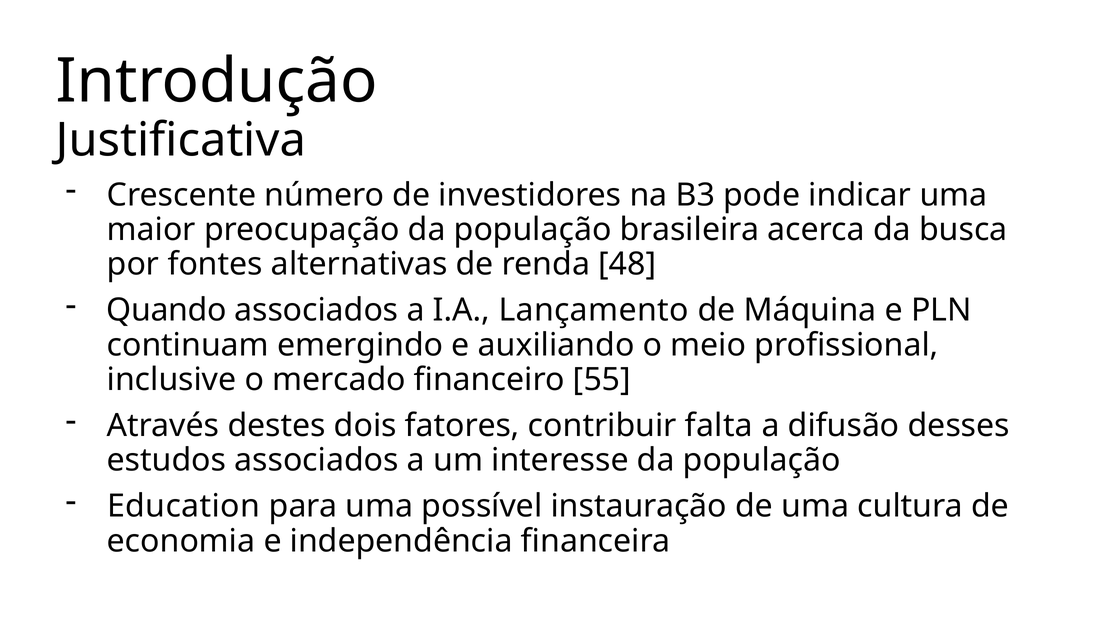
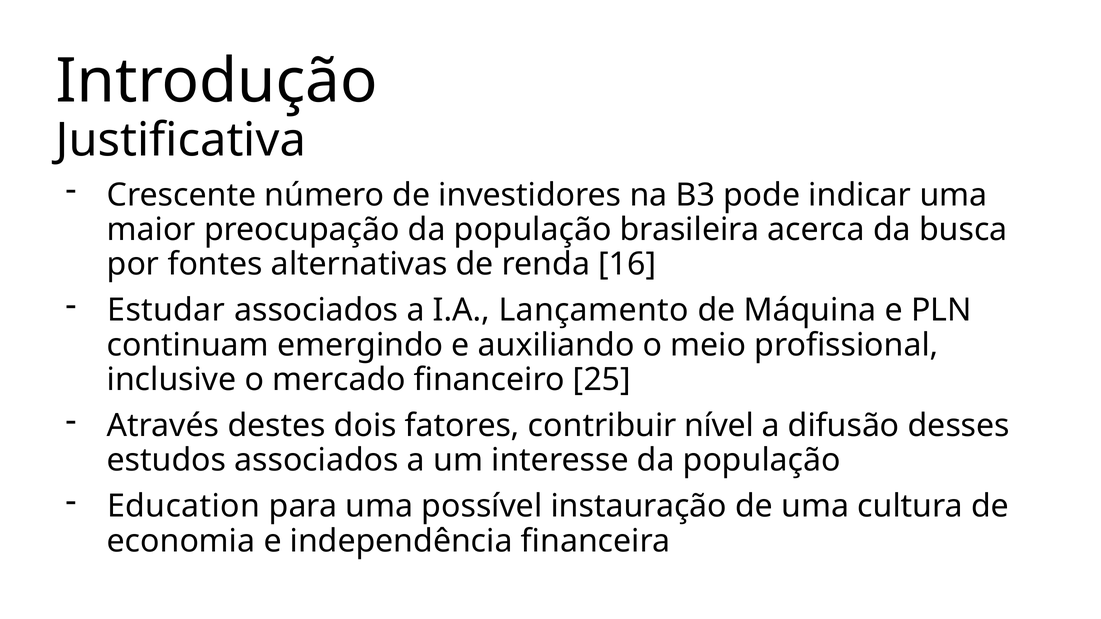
48: 48 -> 16 (627, 264)
Quando: Quando -> Estudar (166, 310)
55: 55 -> 25 (602, 380)
falta: falta -> nível (719, 426)
